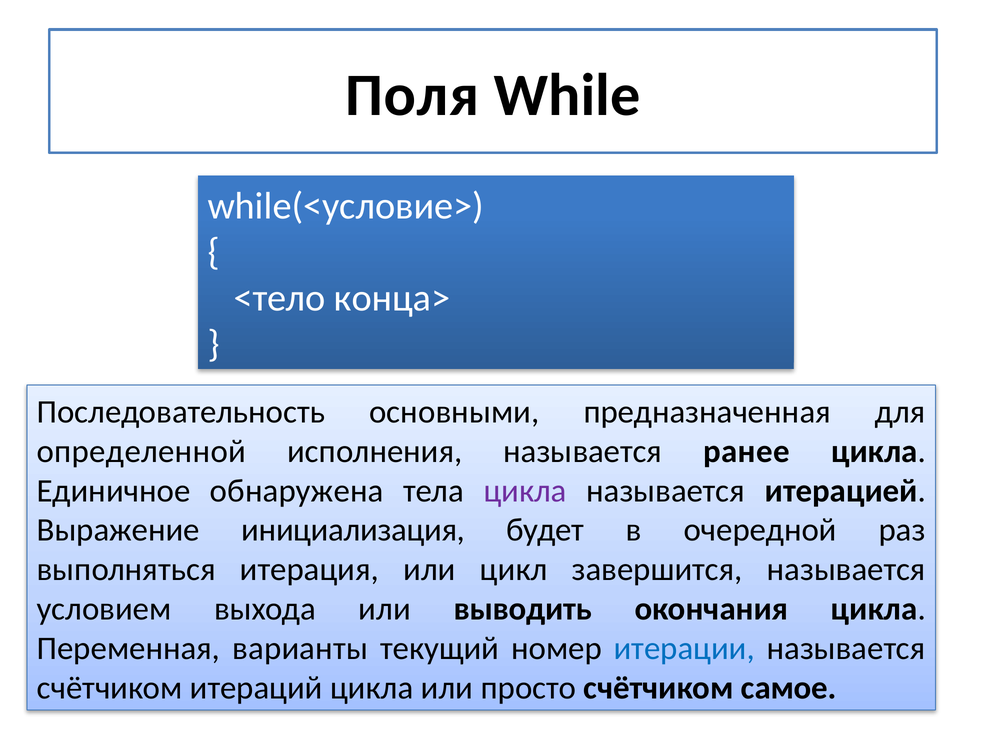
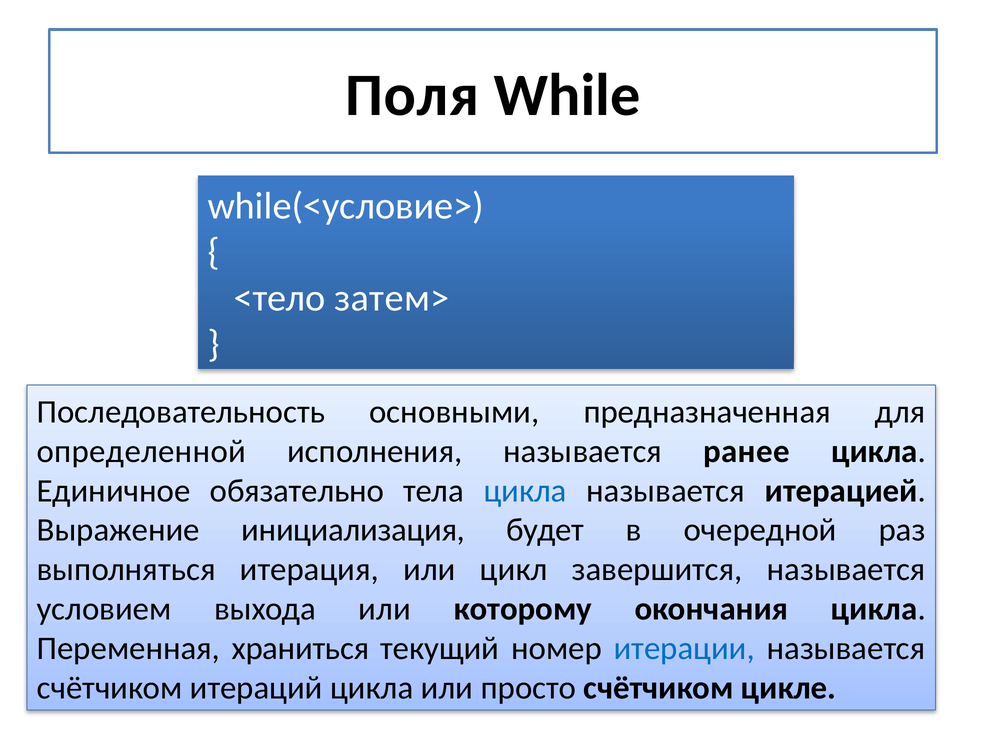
конца>: конца> -> затем> (392, 298)
обнаружена: обнаружена -> обязательно (297, 491)
цикла colour: purple -> blue (525, 491)
выводить: выводить -> которому (523, 609)
варианты: варианты -> храниться (300, 649)
самое: самое -> цикле (789, 688)
